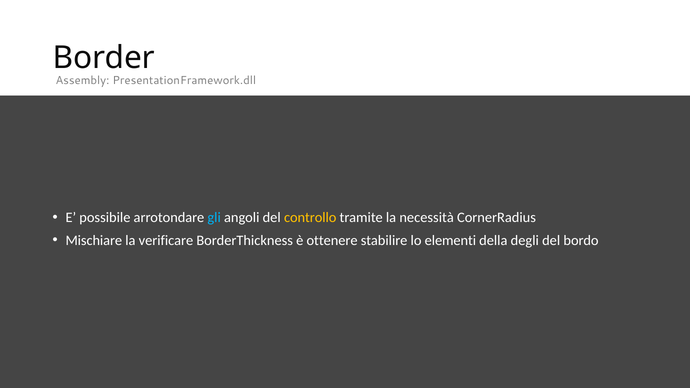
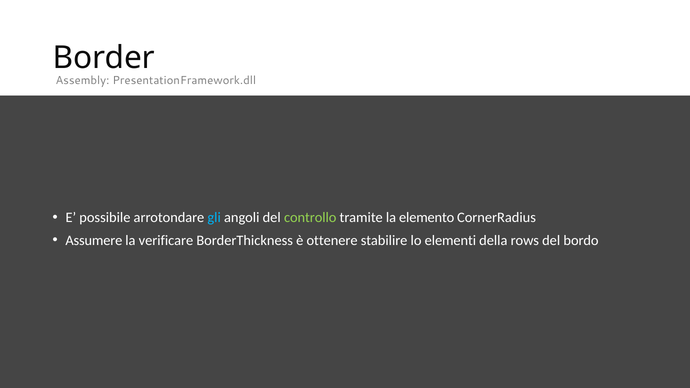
controllo colour: yellow -> light green (310, 218)
necessità: necessità -> elemento (427, 218)
Mischiare: Mischiare -> Assumere (94, 240)
degli: degli -> rows (525, 240)
